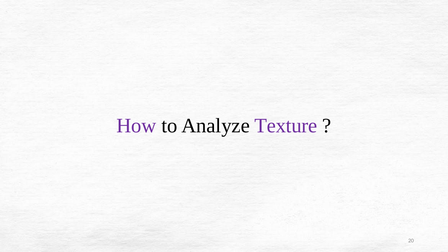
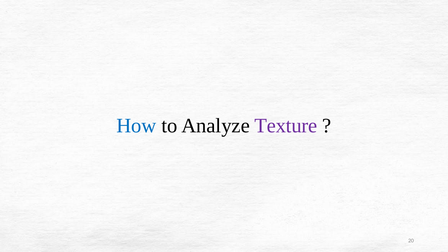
How colour: purple -> blue (136, 126)
